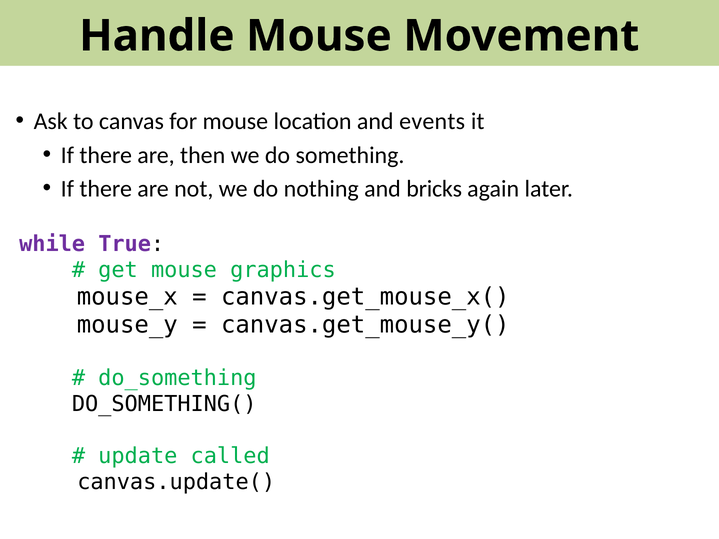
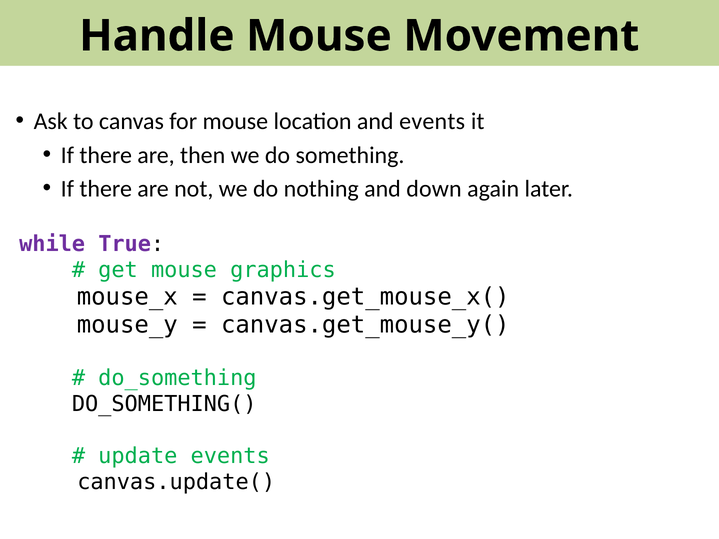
bricks: bricks -> down (434, 189)
update called: called -> events (230, 456)
